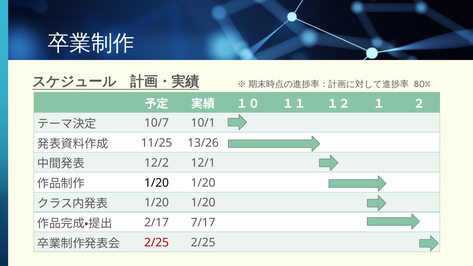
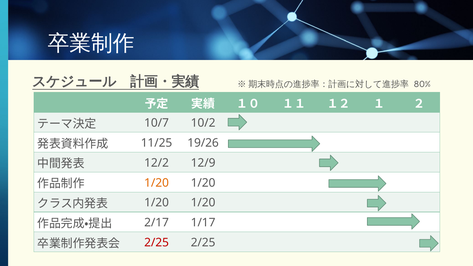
10/1: 10/1 -> 10/2 (203, 123)
13/26: 13/26 -> 19/26 (203, 143)
12/1: 12/1 -> 12/9 (203, 163)
1/20 colour: black -> orange (157, 183)
7/17: 7/17 -> 1/17 (203, 223)
